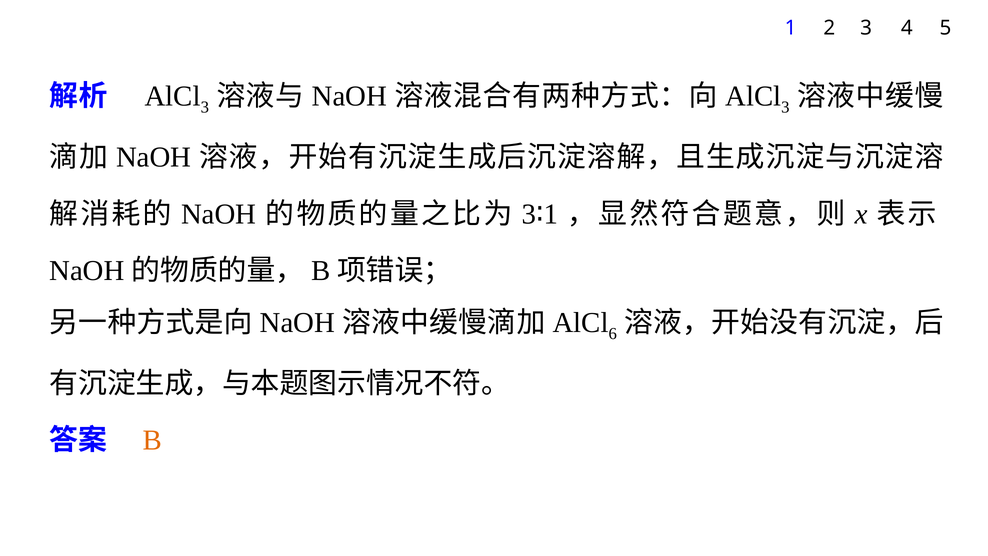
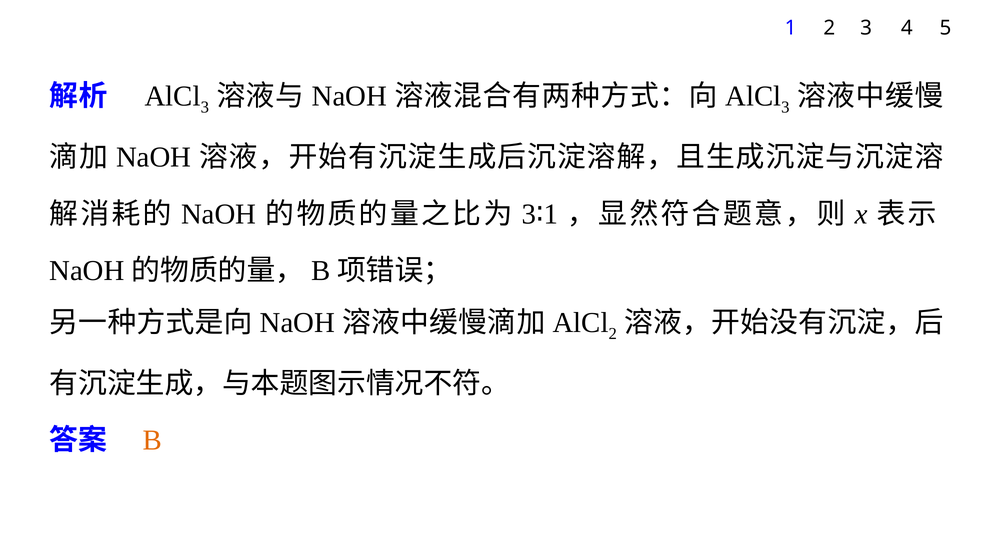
6: 6 -> 2 (613, 334)
